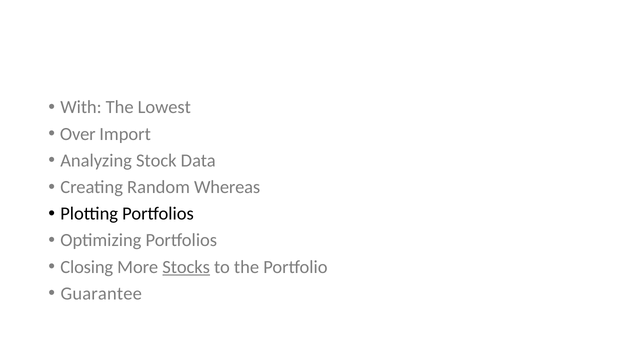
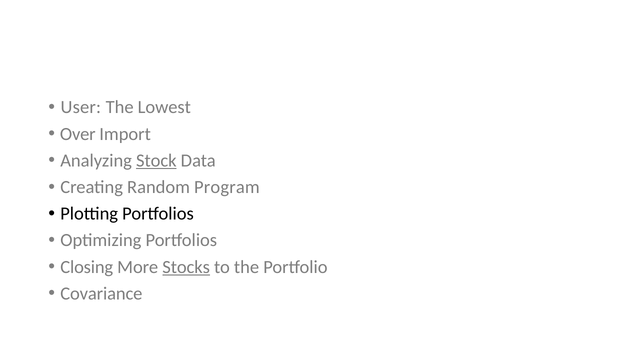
With: With -> User (81, 107)
Stock underline: none -> present (156, 161)
Whereas: Whereas -> Program (227, 187)
Guarantee: Guarantee -> Covariance (101, 294)
